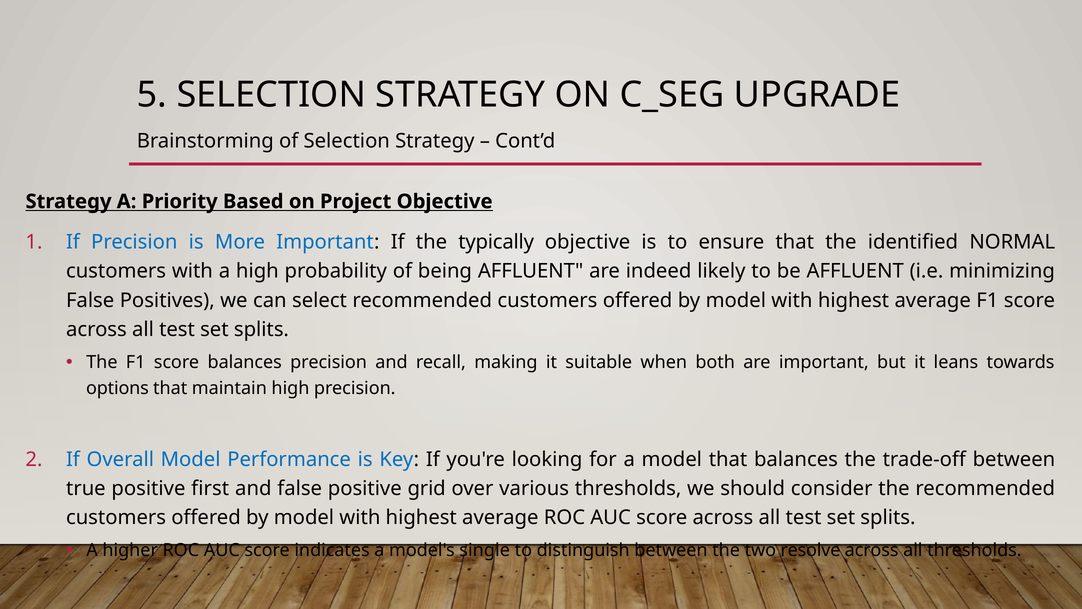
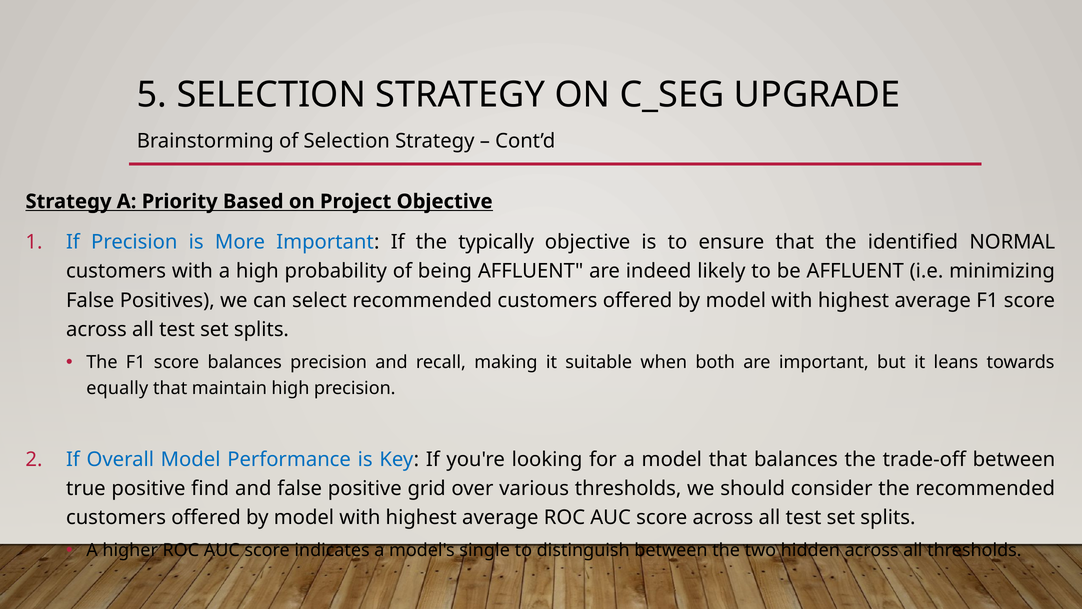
options: options -> equally (117, 388)
first: first -> find (210, 488)
resolve: resolve -> hidden (810, 550)
